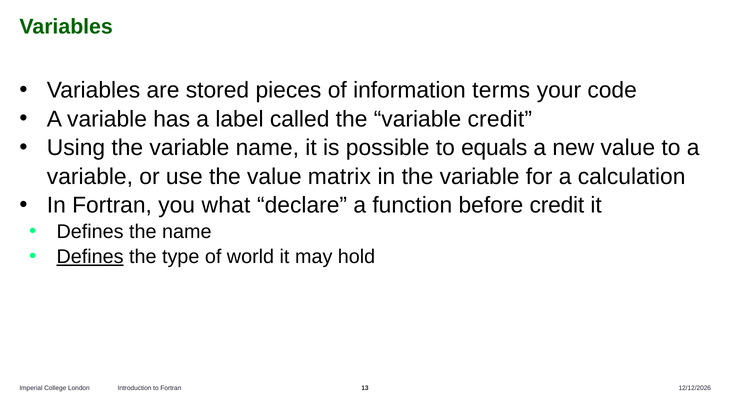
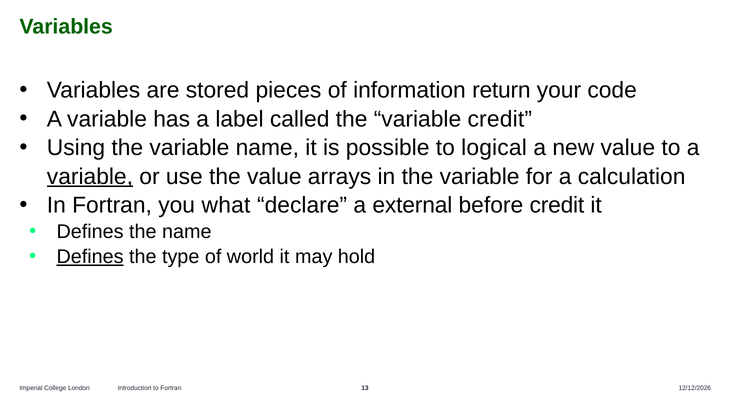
terms: terms -> return (501, 90)
equals: equals -> logical (494, 148)
variable underline: none -> present (90, 176)
matrix: matrix -> arrays (340, 176)
function: function -> external (412, 205)
